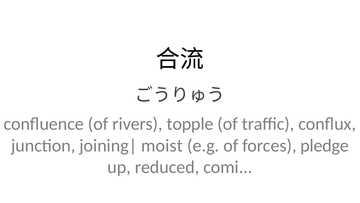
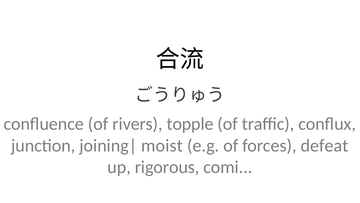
pledge: pledge -> defeat (324, 145)
reduced: reduced -> rigorous (167, 167)
